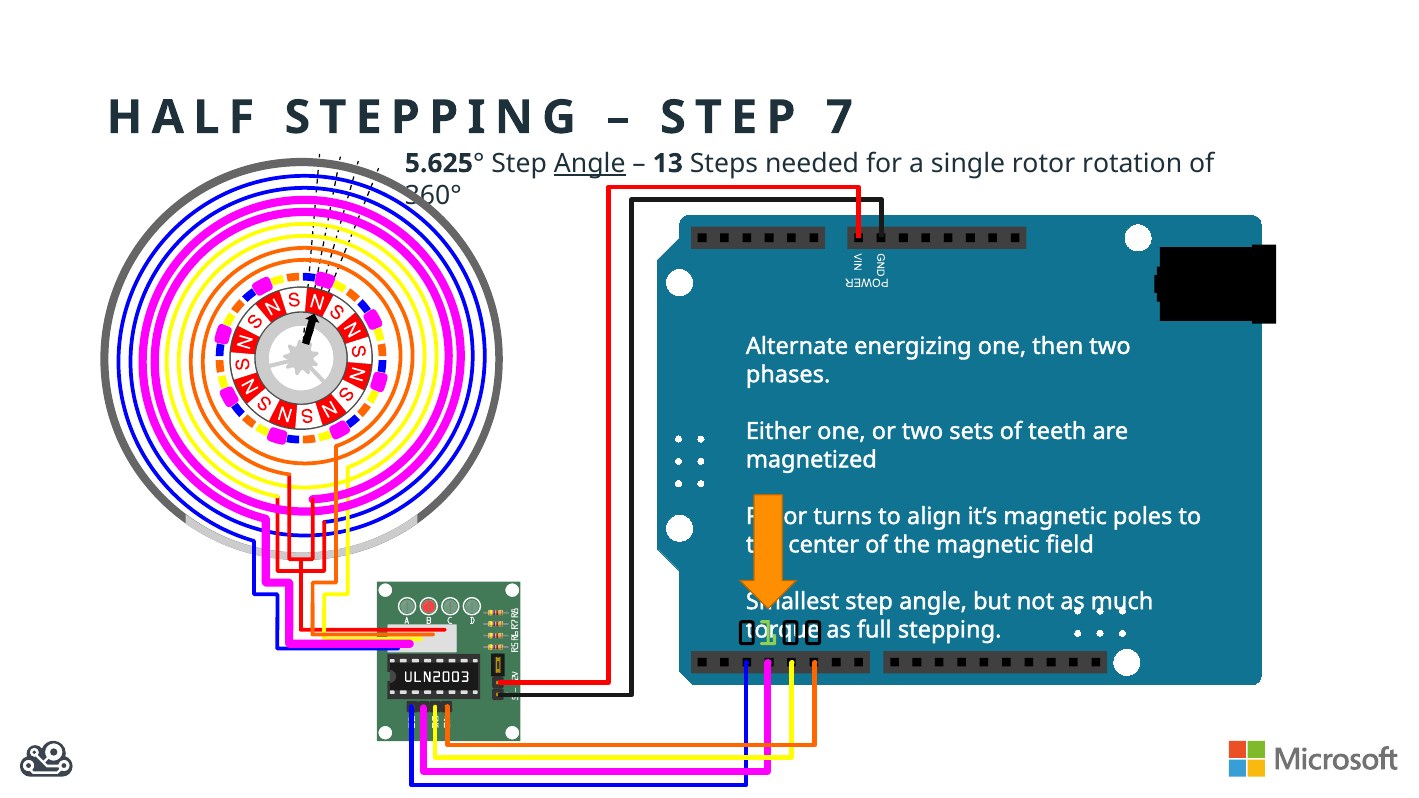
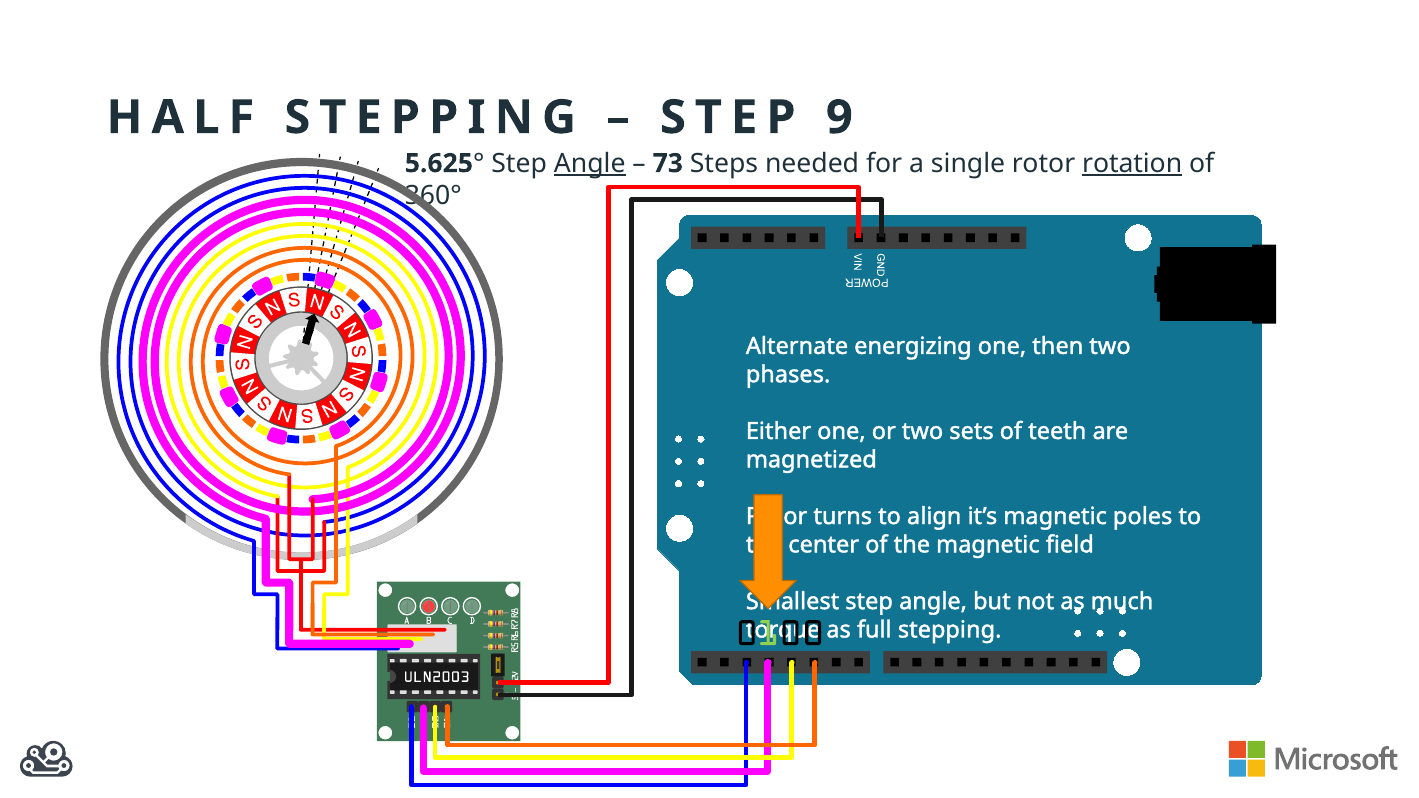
7: 7 -> 9 (839, 118)
13: 13 -> 73 (668, 163)
rotation underline: none -> present (1132, 163)
